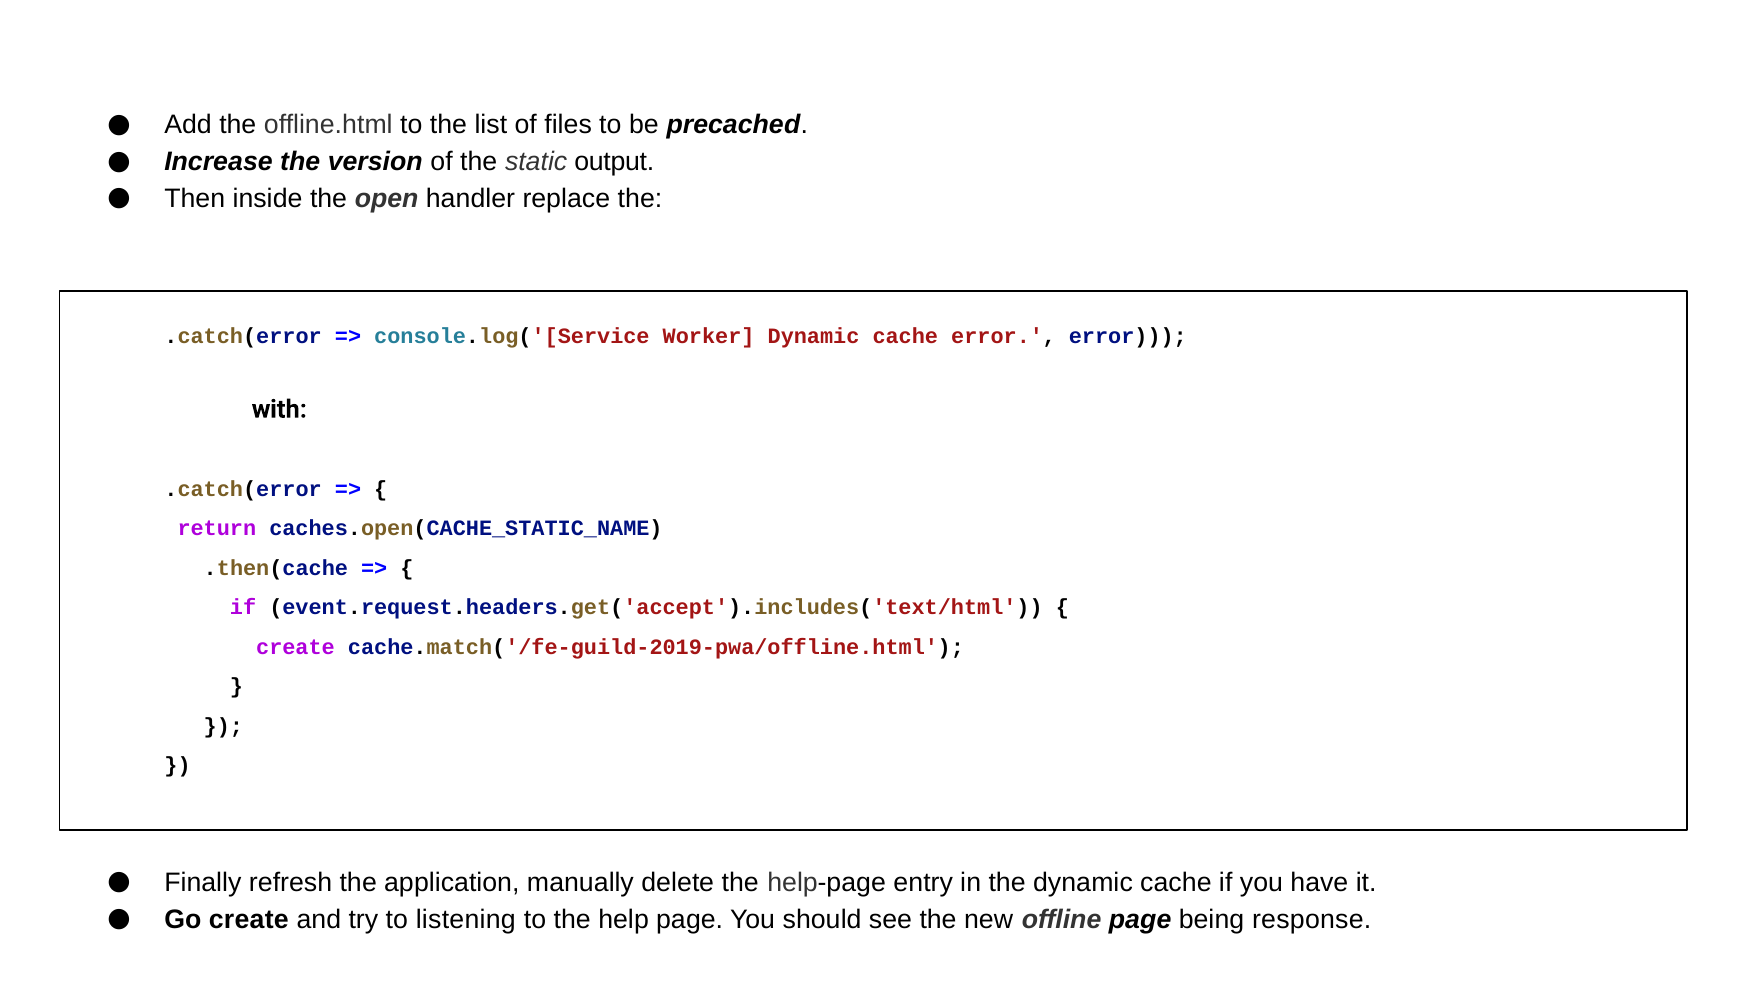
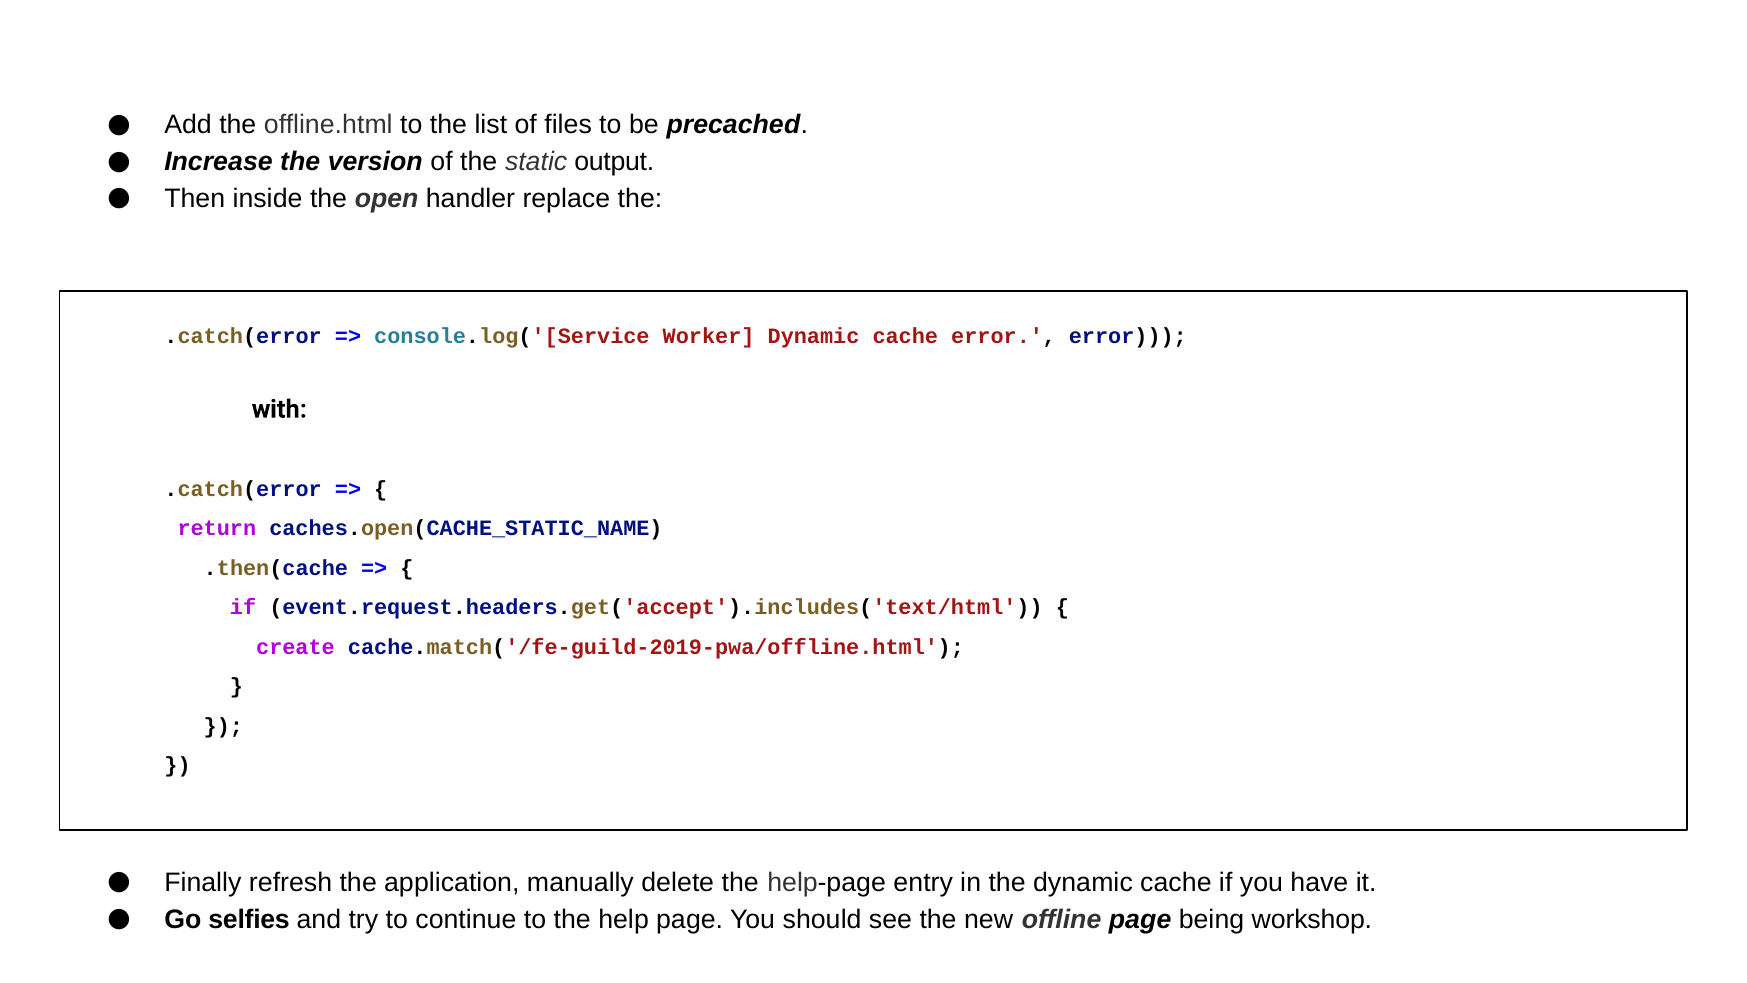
Go create: create -> selfies (249, 919)
listening: listening -> continue (466, 919)
response: response -> workshop (1312, 919)
